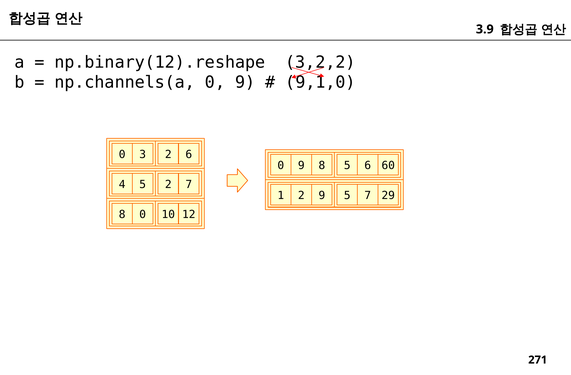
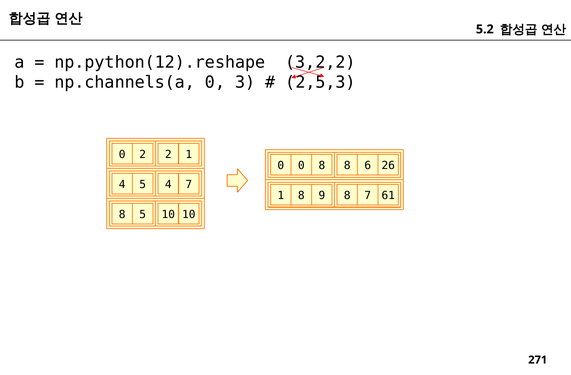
3.9: 3.9 -> 5.2 (485, 29)
np.binary(12).reshape: np.binary(12).reshape -> np.python(12).reshape (160, 62)
9: 9 -> 3 (245, 82)
9,1,0: 9,1,0 -> 2,5,3 (320, 82)
0 3: 3 -> 2 (143, 154)
2 6: 6 -> 1 (189, 154)
9: 9 -> 0 (301, 166)
8 5: 5 -> 8 (347, 166)
60: 60 -> 26 (388, 166)
5 2: 2 -> 4 (168, 184)
1 2: 2 -> 8 (301, 196)
9 5: 5 -> 8 (347, 196)
29: 29 -> 61 (388, 196)
8 0: 0 -> 5 (143, 214)
10 12: 12 -> 10 (189, 214)
